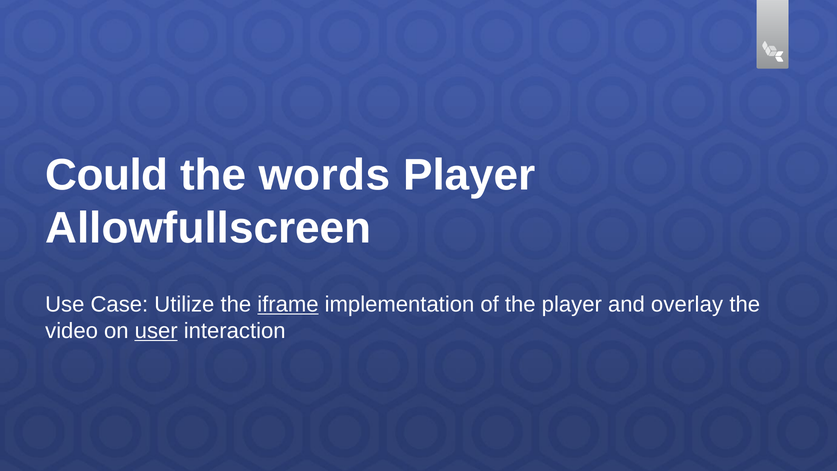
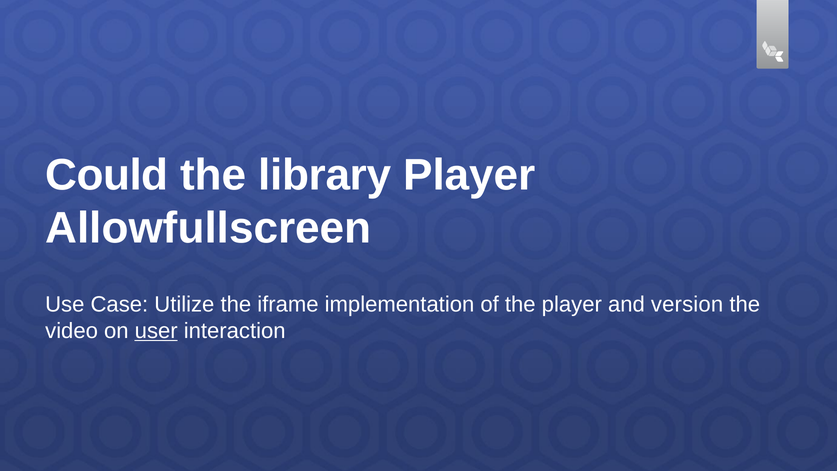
words: words -> library (325, 175)
iframe underline: present -> none (288, 304)
overlay: overlay -> version (687, 304)
